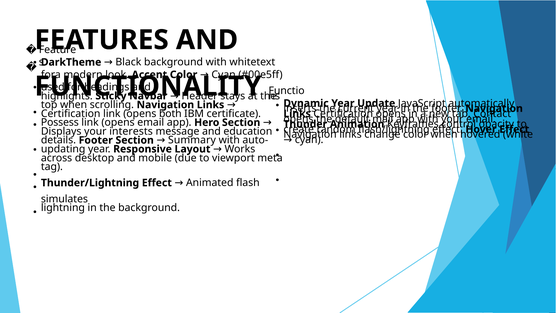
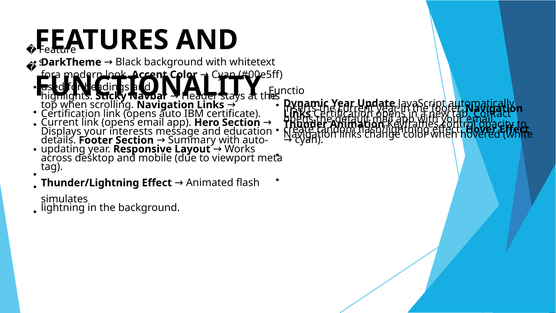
both: both -> auto (170, 114)
Possess: Possess -> Current (60, 122)
